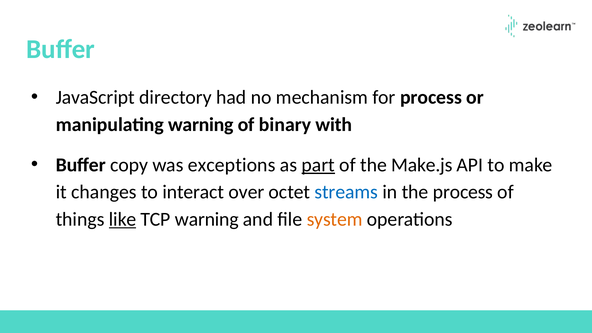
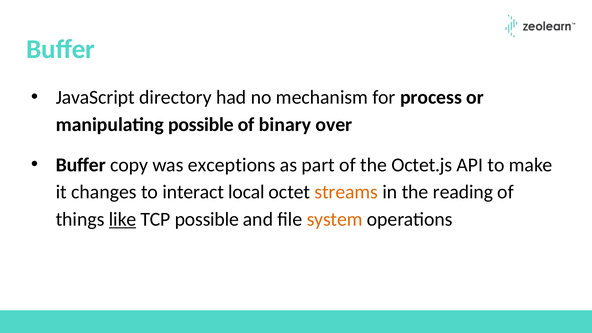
manipulating warning: warning -> possible (201, 125)
with: with -> over (334, 125)
part underline: present -> none (318, 165)
Make.js: Make.js -> Octet.js (422, 165)
over: over -> local (246, 192)
streams colour: blue -> orange (346, 192)
the process: process -> reading (463, 192)
TCP warning: warning -> possible (207, 219)
